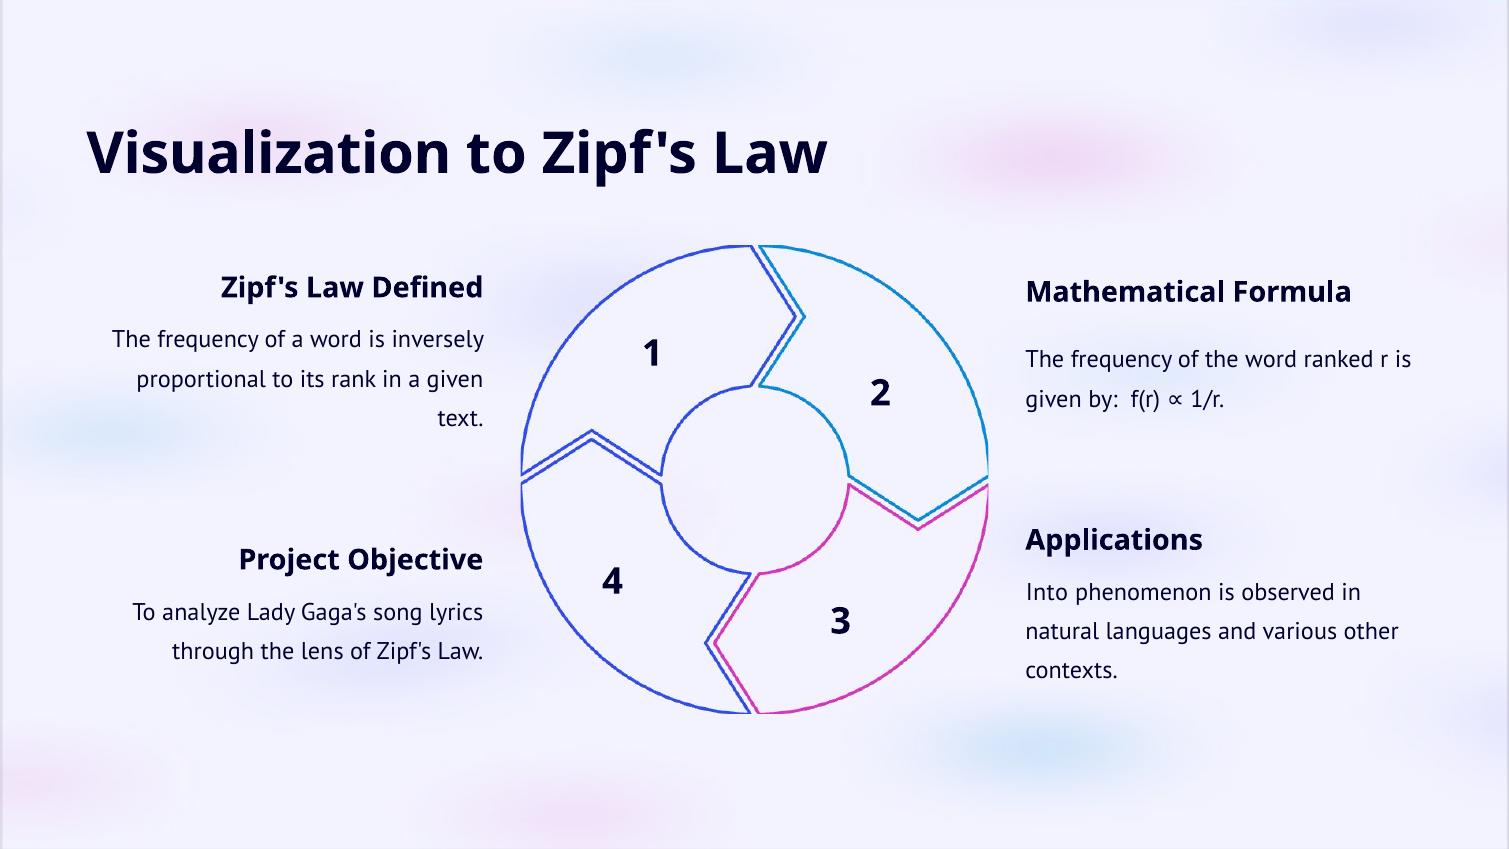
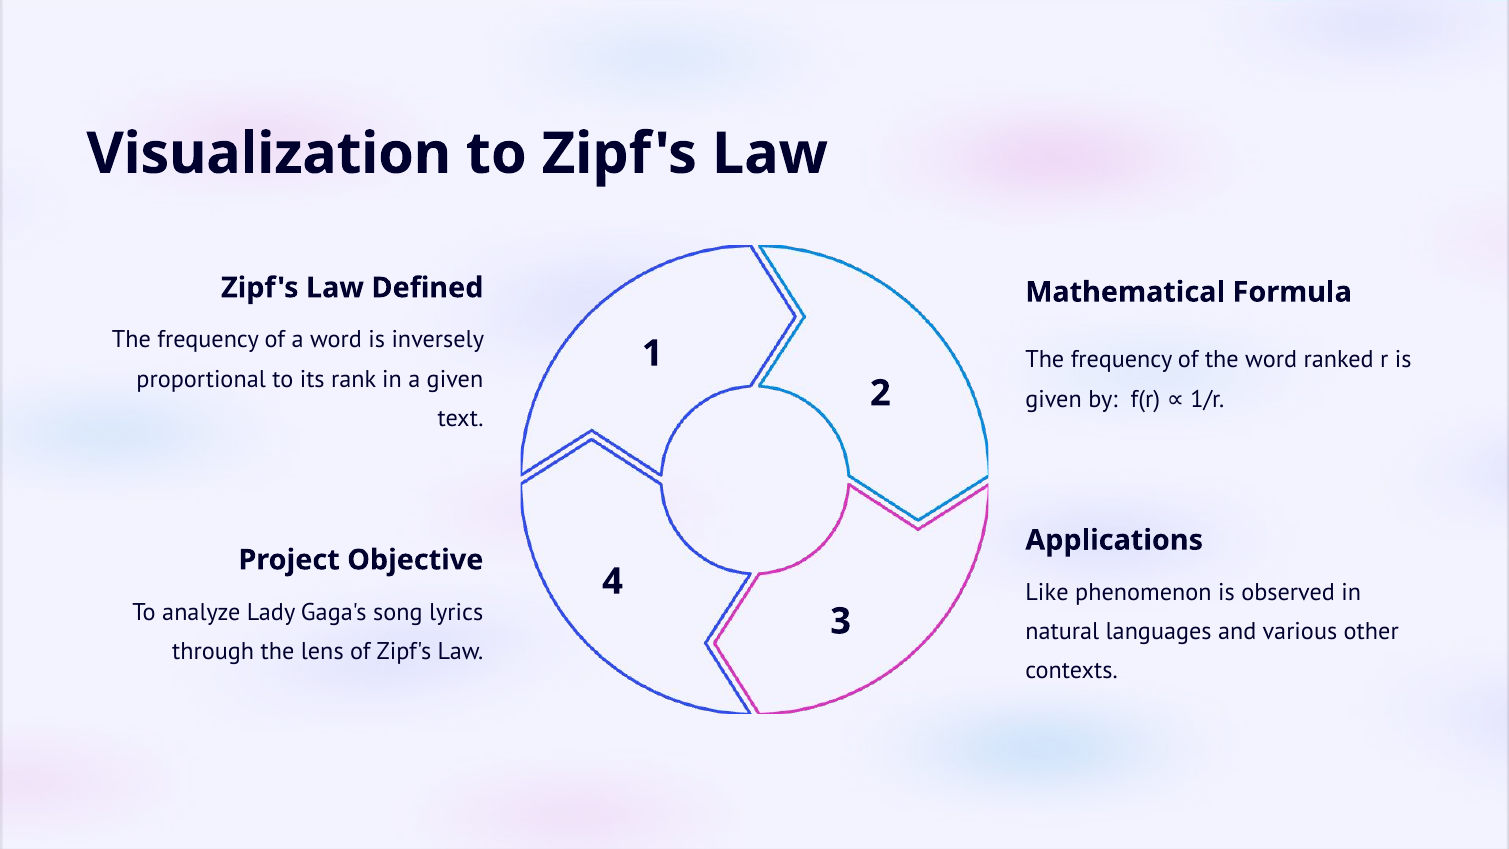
Into: Into -> Like (1047, 592)
